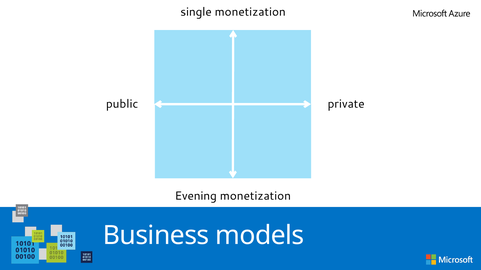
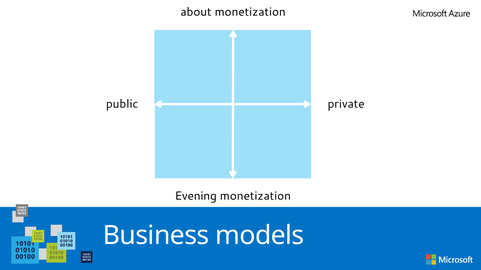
single: single -> about (196, 12)
